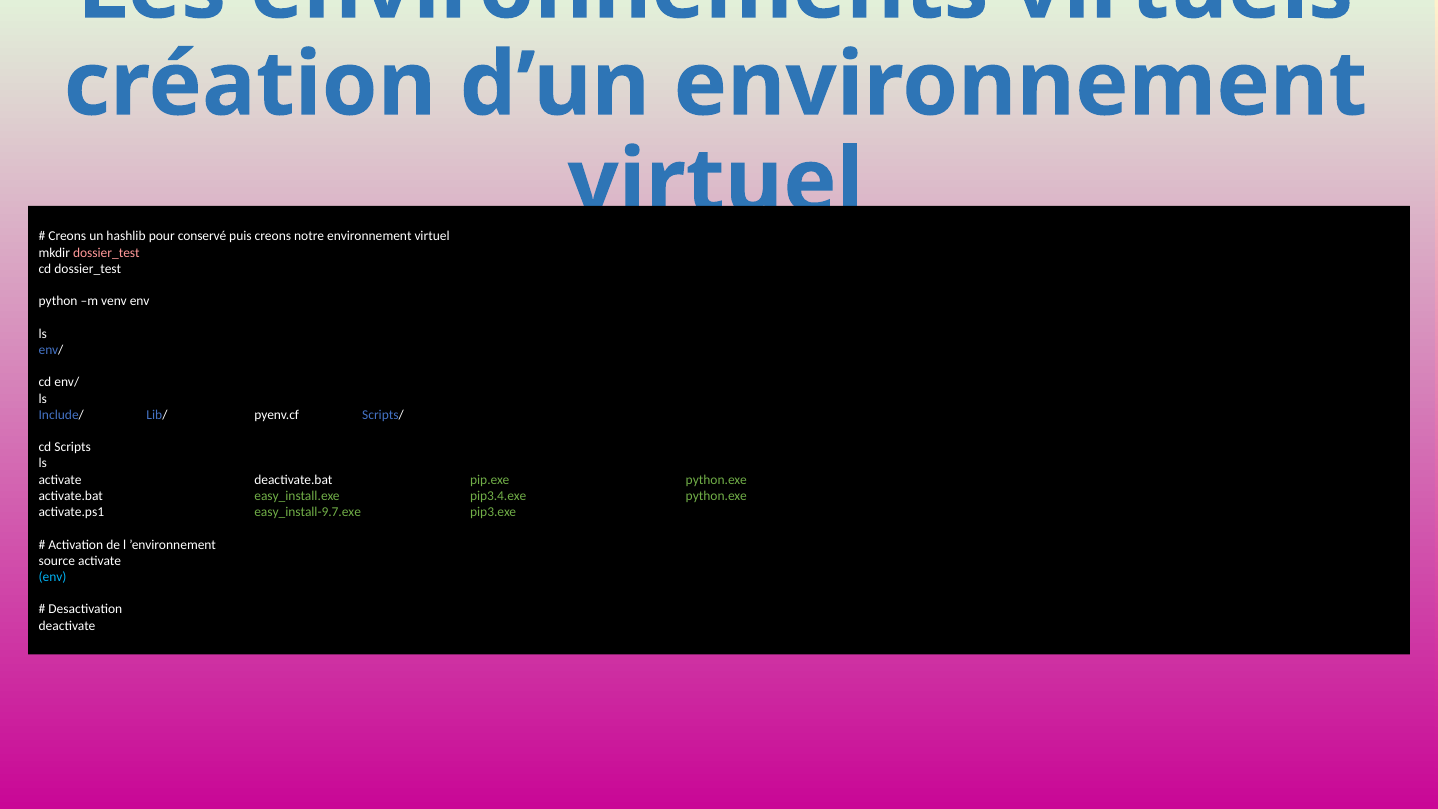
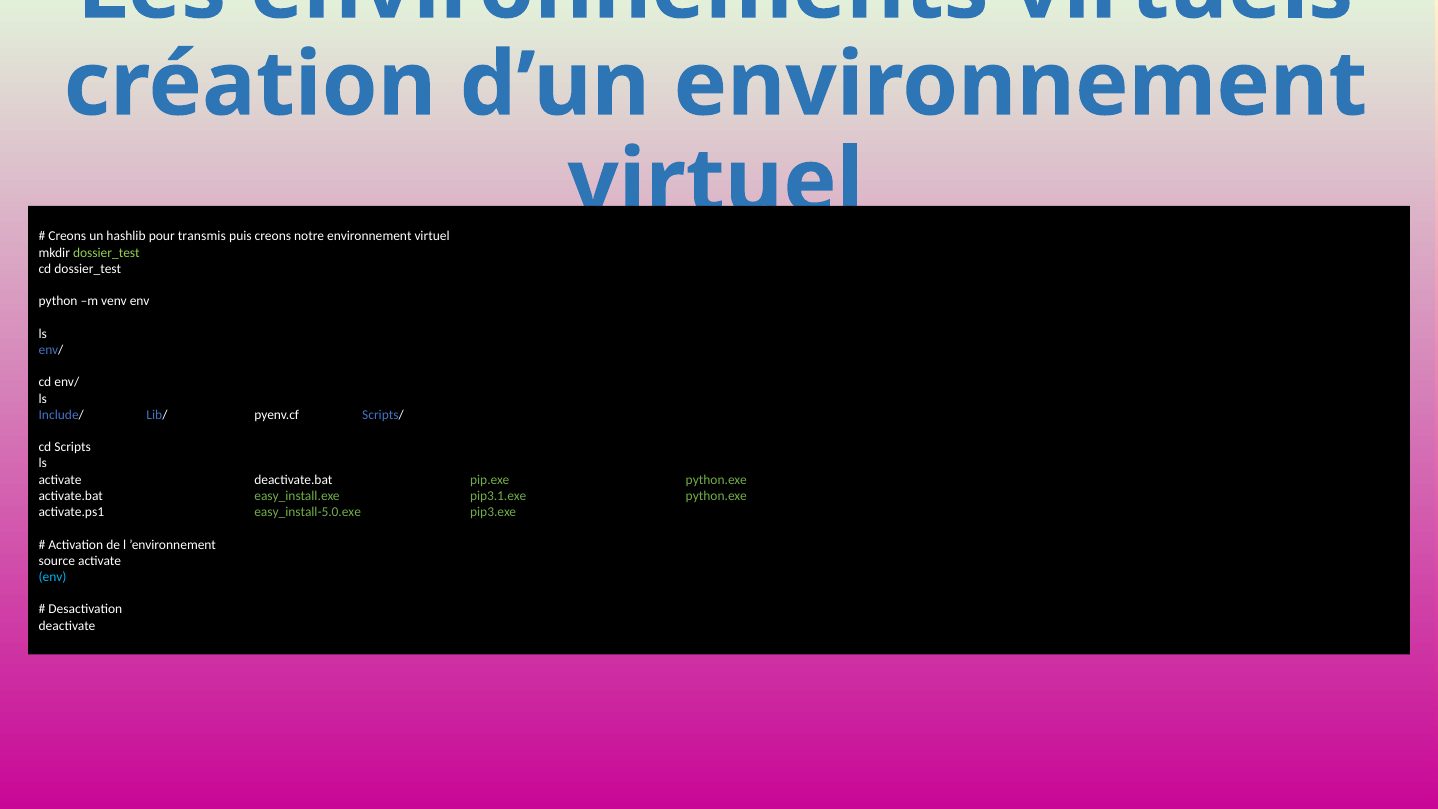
conservé: conservé -> transmis (202, 236)
dossier_test colour: pink -> light green (106, 253)
pip3.4.exe: pip3.4.exe -> pip3.1.exe (498, 496)
easy_install-9.7.exe: easy_install-9.7.exe -> easy_install-5.0.exe (308, 512)
